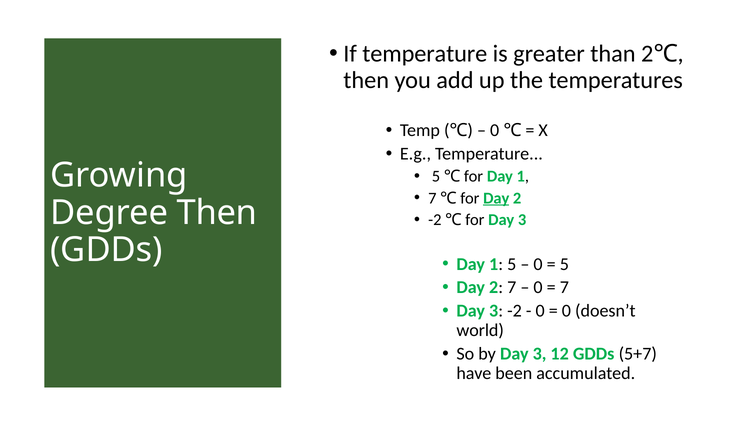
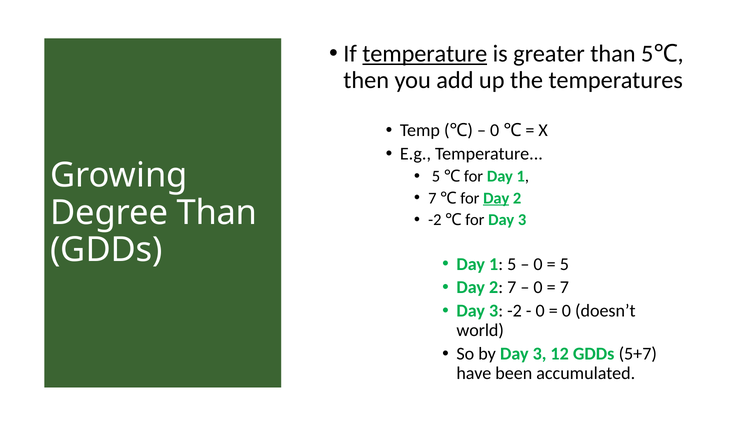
temperature underline: none -> present (425, 54)
than 2: 2 -> 5 (647, 54)
Degree Then: Then -> Than (217, 213)
